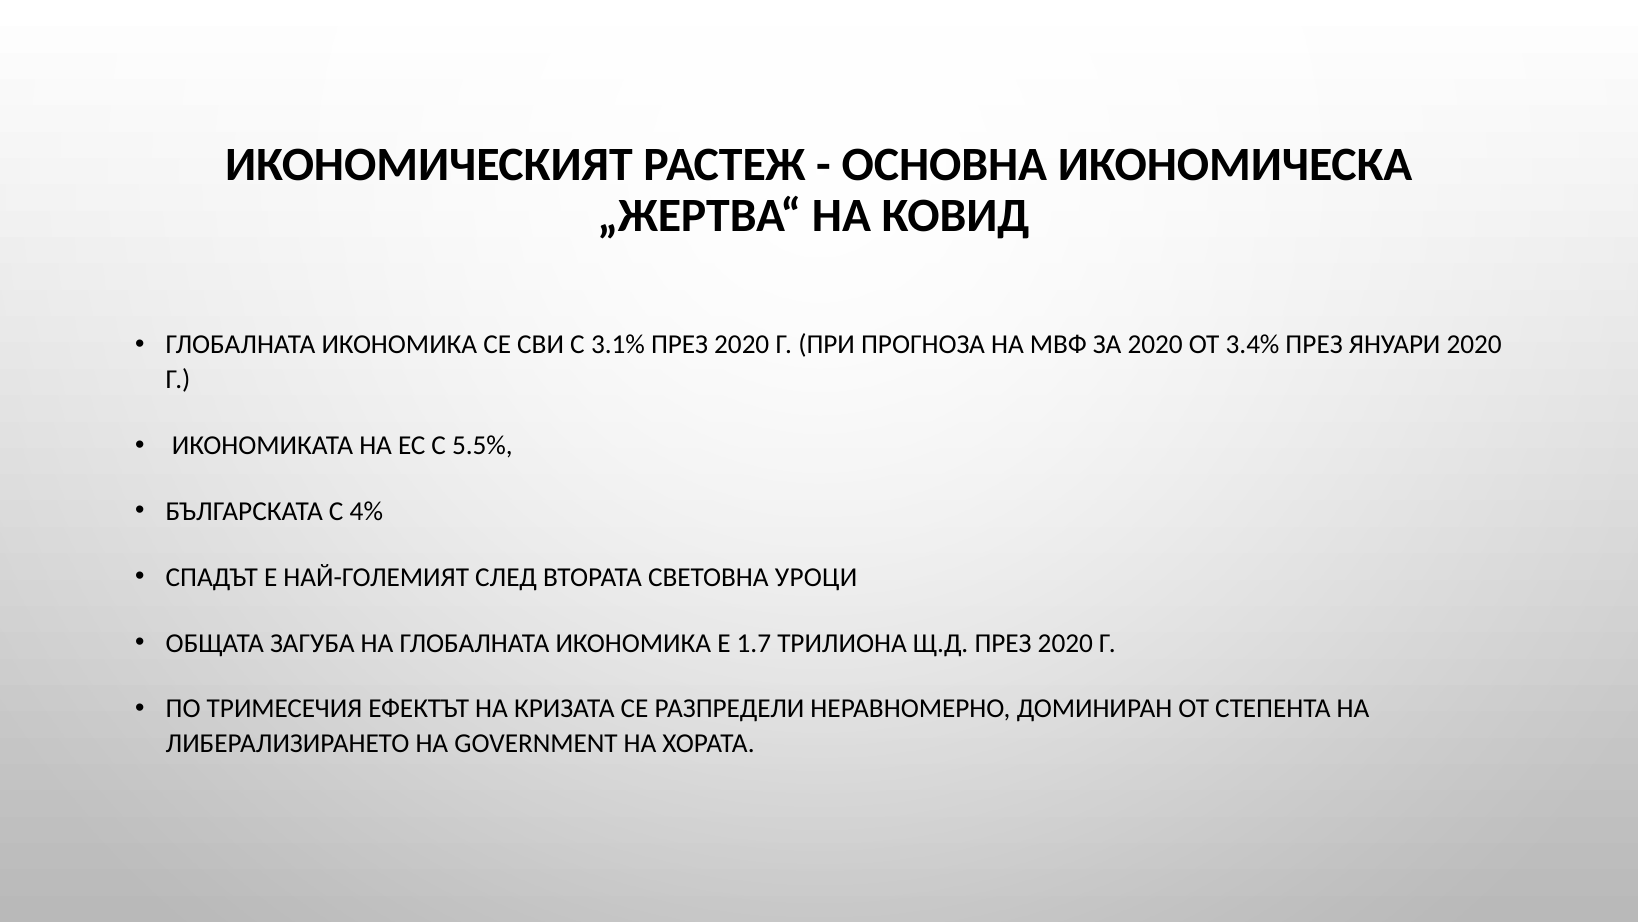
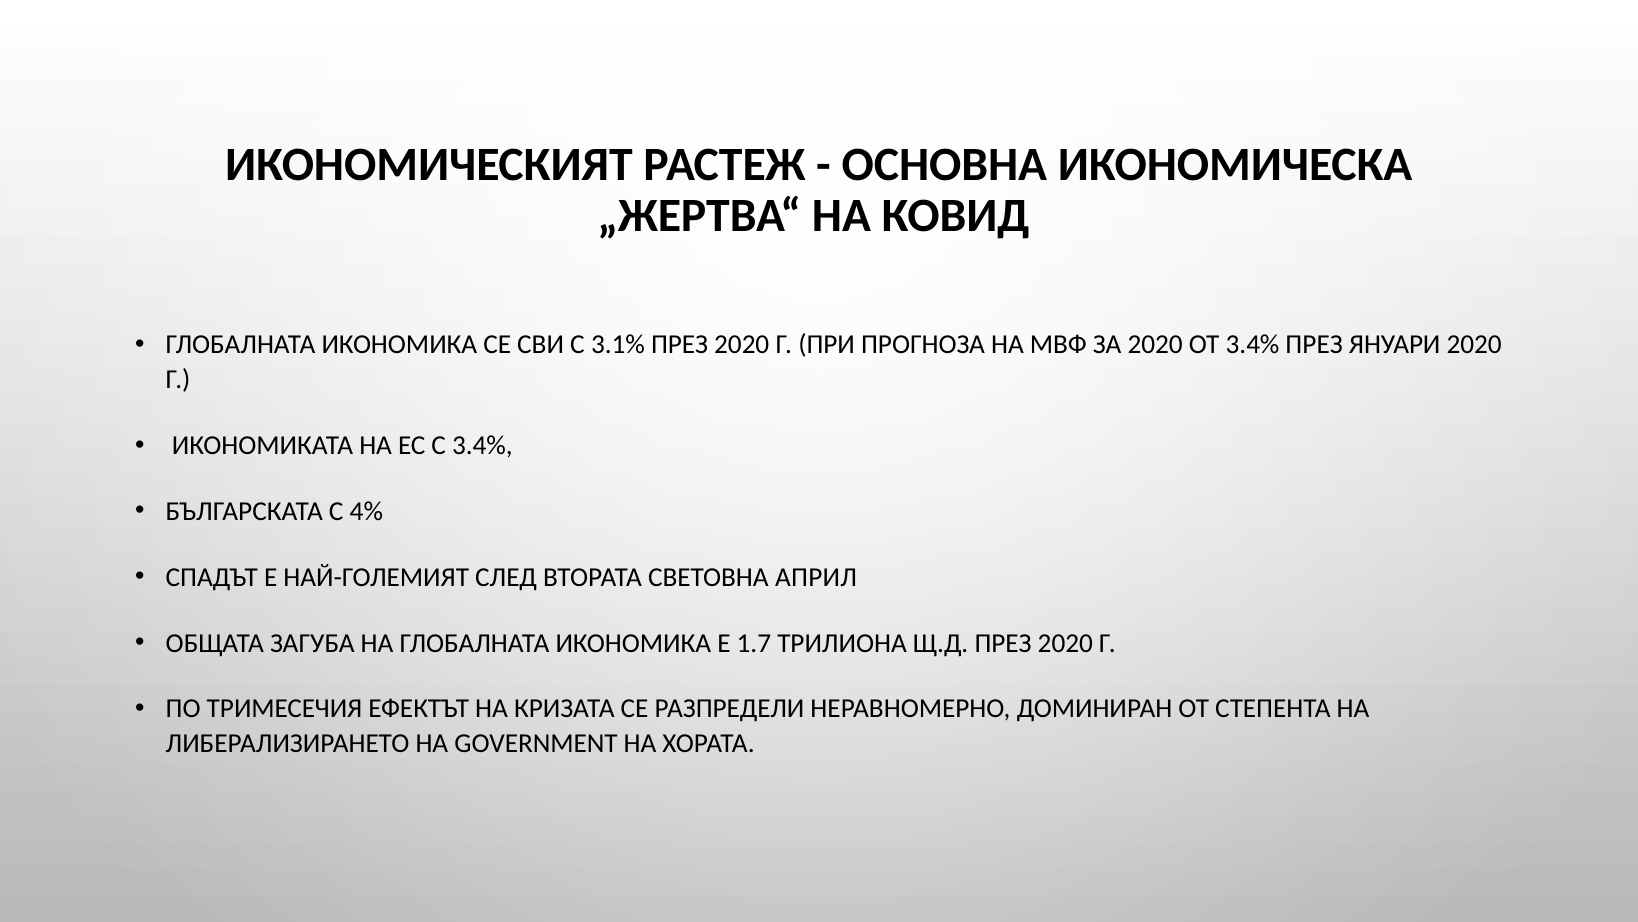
С 5.5%: 5.5% -> 3.4% (482, 445)
УРОЦИ: УРОЦИ -> АПРИЛ (816, 577)
